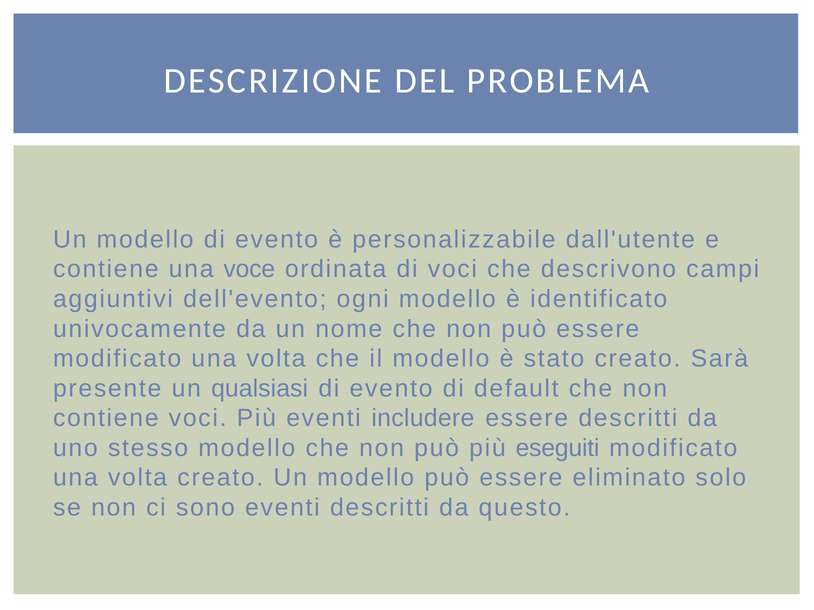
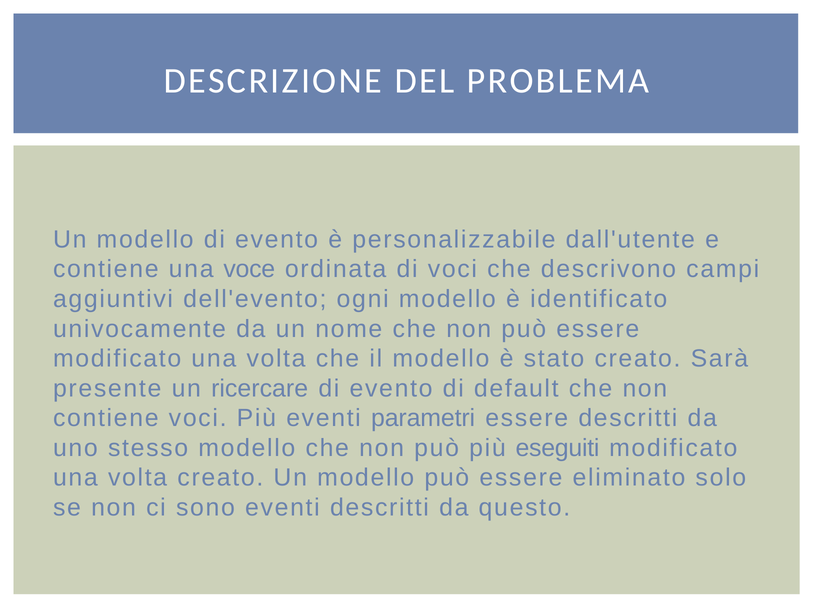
qualsiasi: qualsiasi -> ricercare (260, 389)
includere: includere -> parametri (423, 419)
